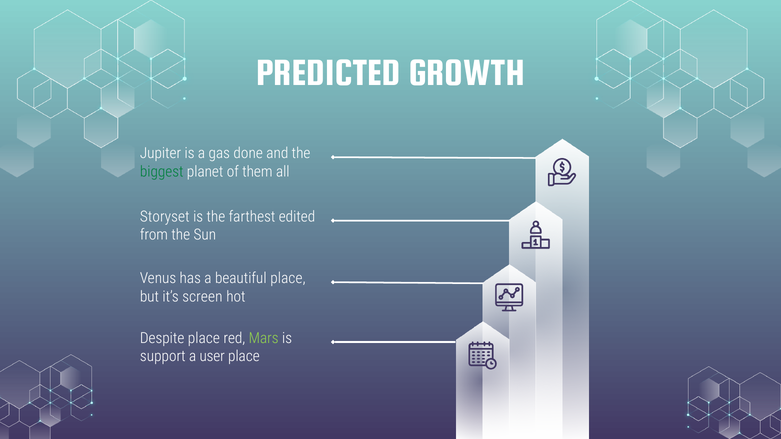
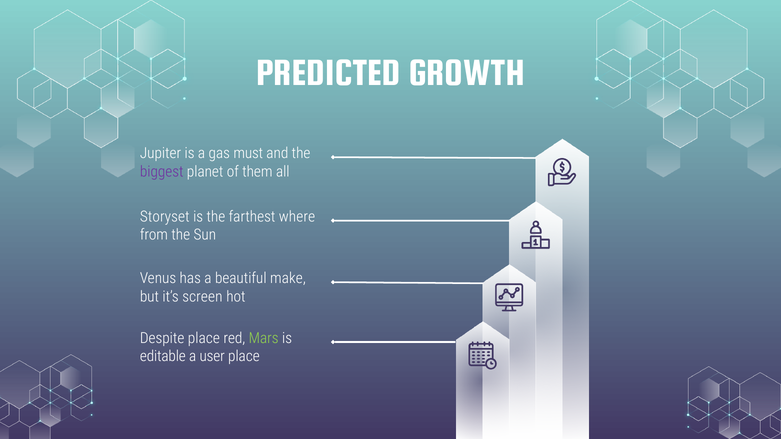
done: done -> must (248, 153)
biggest colour: green -> purple (162, 172)
edited: edited -> where (297, 217)
beautiful place: place -> make (288, 279)
support: support -> editable (163, 357)
